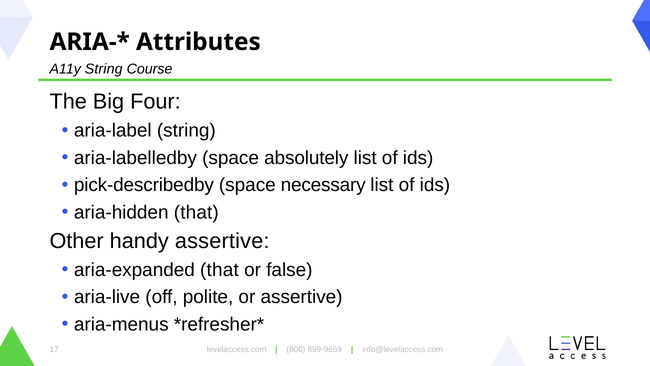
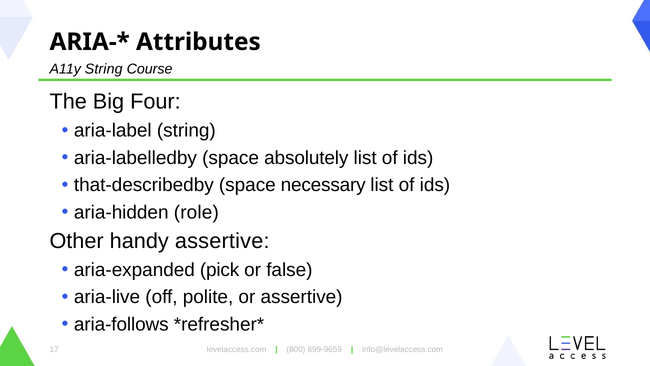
pick-describedby: pick-describedby -> that-describedby (144, 185)
aria-hidden that: that -> role (196, 212)
aria-expanded that: that -> pick (220, 270)
aria-menus: aria-menus -> aria-follows (121, 324)
